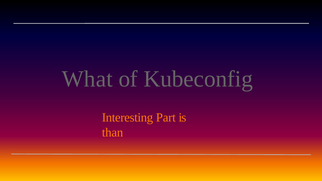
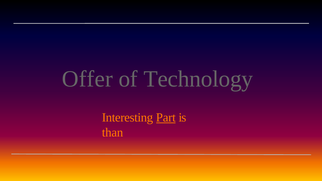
What: What -> Offer (87, 79)
Kubeconfig: Kubeconfig -> Technology (198, 79)
Part underline: none -> present (166, 118)
